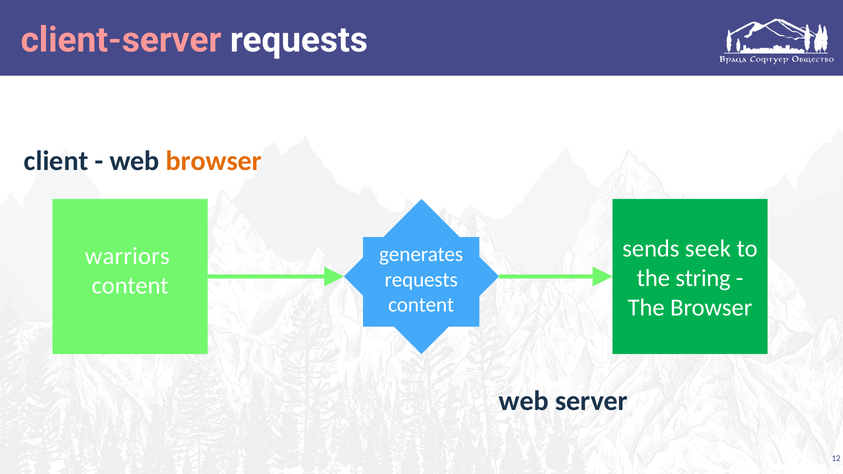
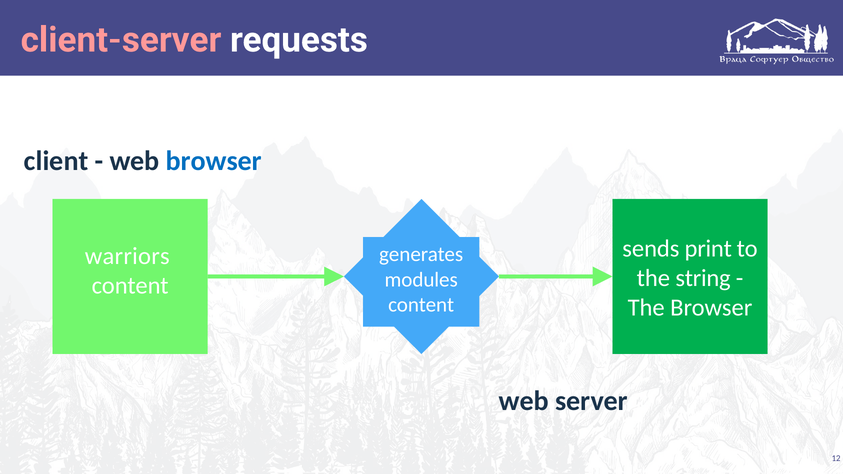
browser colour: orange -> blue (214, 161)
seek: seek -> print (708, 249)
requests: requests -> modules (421, 280)
